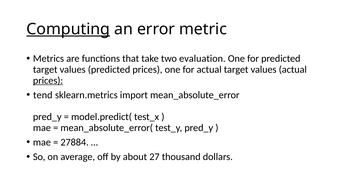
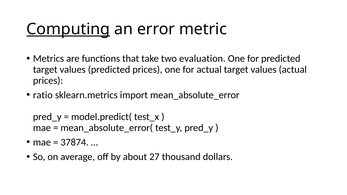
prices underline: present -> none (48, 81)
tend: tend -> ratio (43, 95)
27884: 27884 -> 37874 (75, 142)
